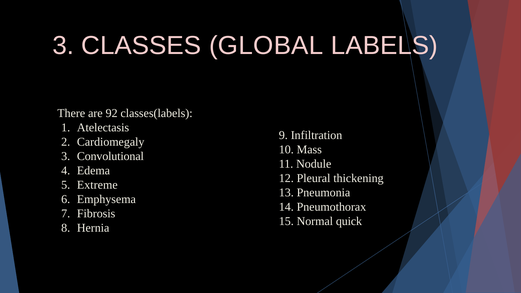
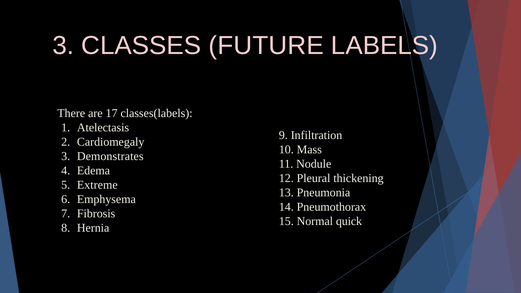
GLOBAL: GLOBAL -> FUTURE (266, 45)
92: 92 -> 17 (112, 113)
Convolutional: Convolutional -> Demonstrates (110, 156)
